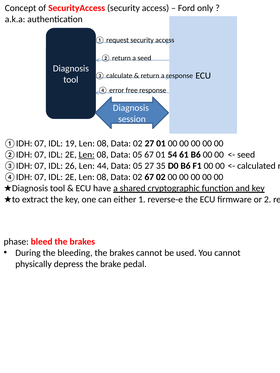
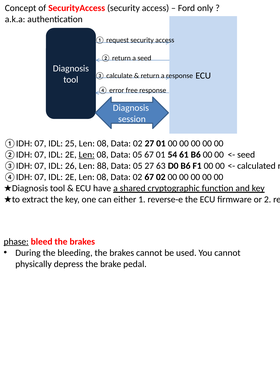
19: 19 -> 25 (71, 144)
44: 44 -> 88 (103, 166)
35: 35 -> 63 (161, 166)
phase underline: none -> present (16, 242)
